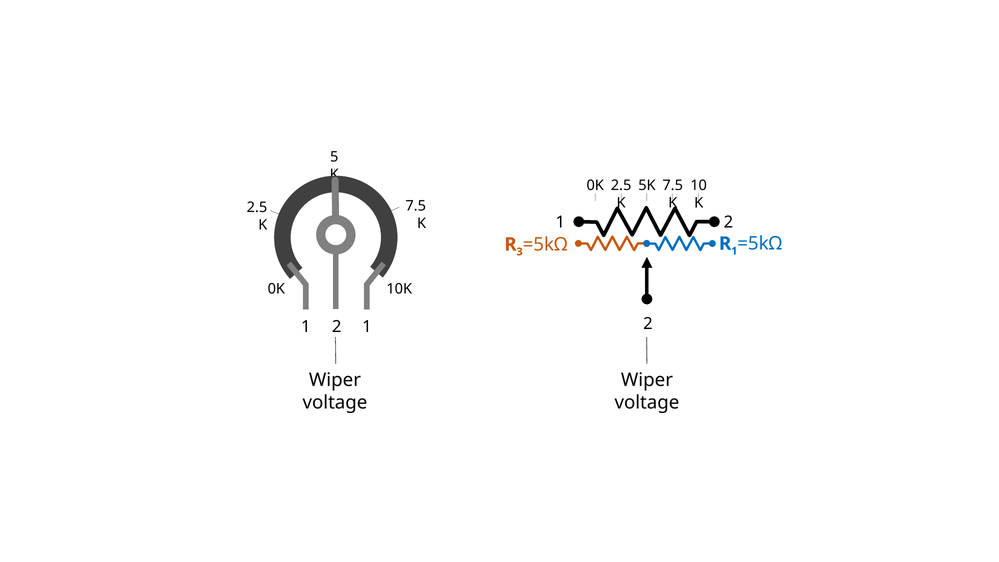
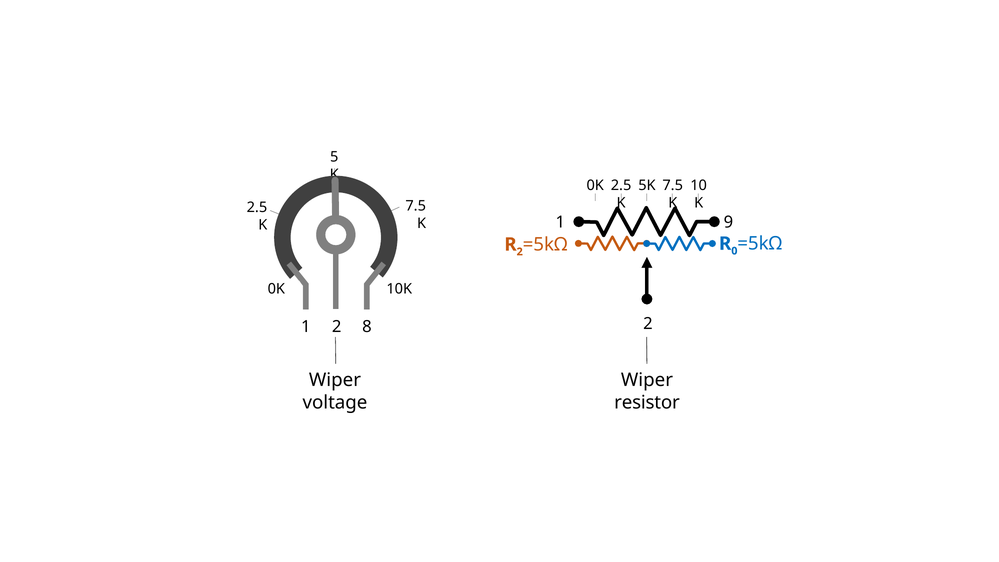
2: 2 -> 9 (728, 222)
3: 3 -> 2 (520, 252)
1: 1 -> 0 (734, 251)
1 1: 1 -> 8 (367, 327)
voltage: voltage -> resistor (647, 402)
